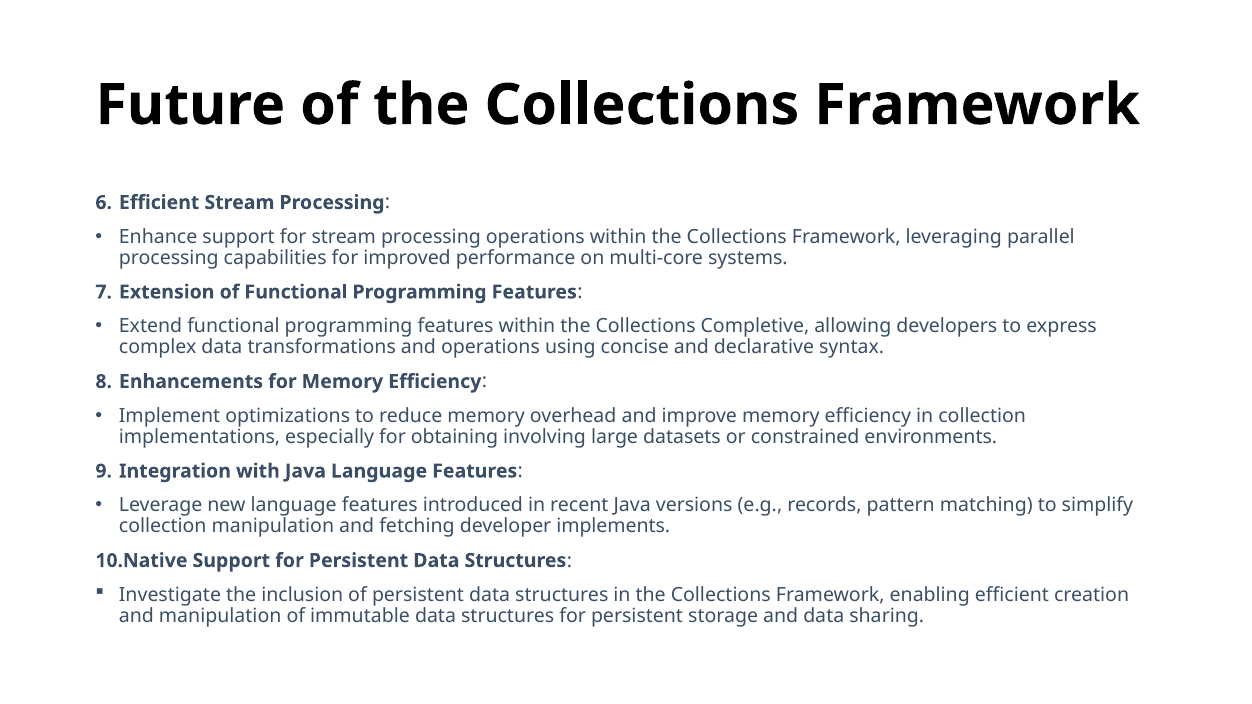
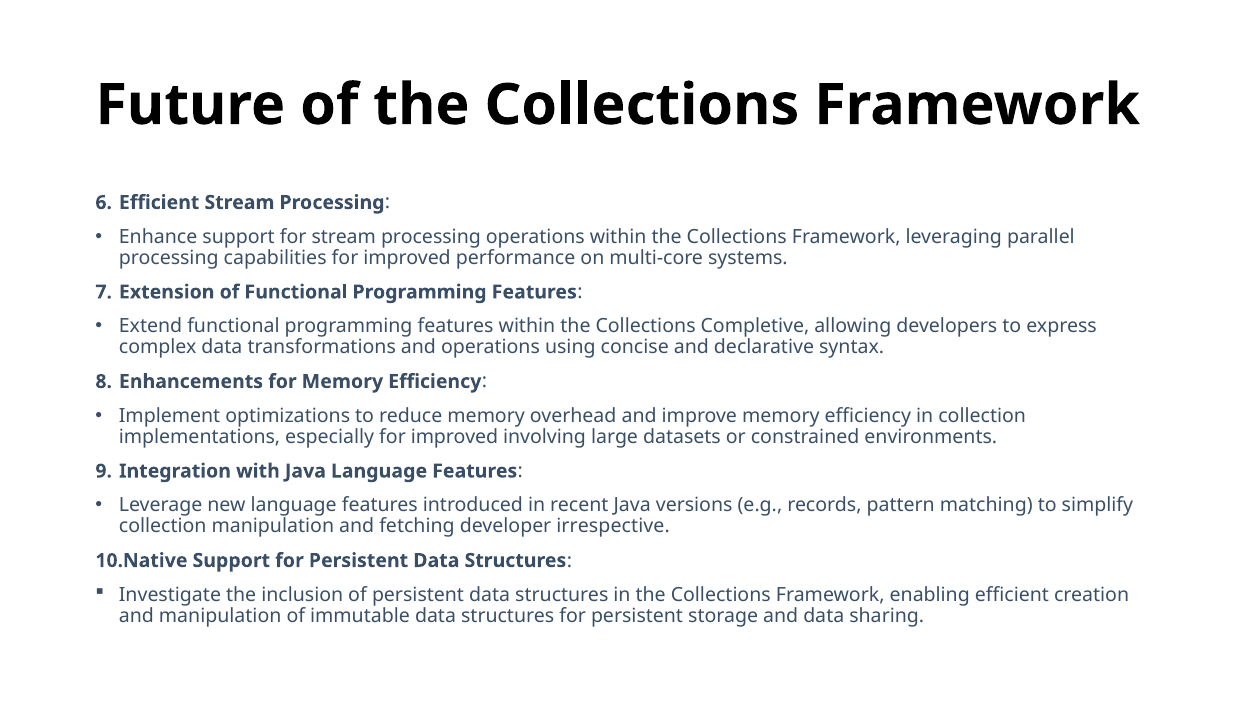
especially for obtaining: obtaining -> improved (455, 437)
implements: implements -> irrespective (613, 527)
